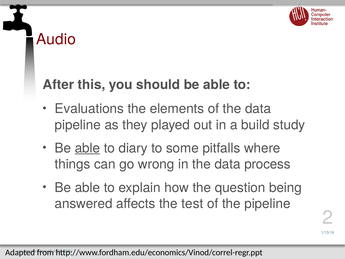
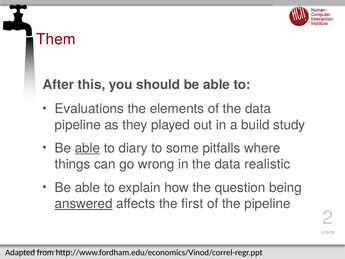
Audio: Audio -> Them (56, 39)
process: process -> realistic (267, 164)
answered underline: none -> present (84, 204)
test: test -> first (192, 204)
